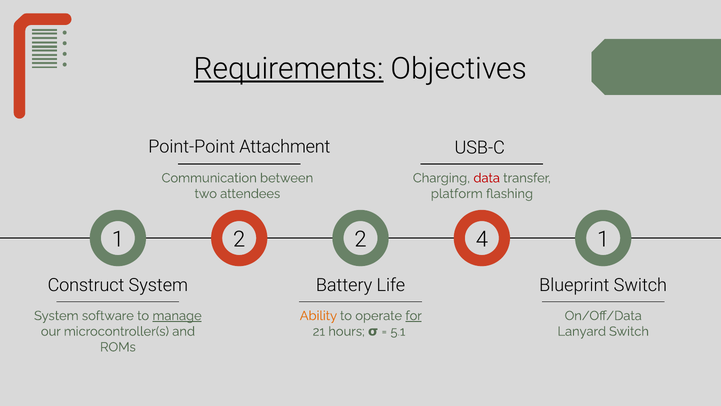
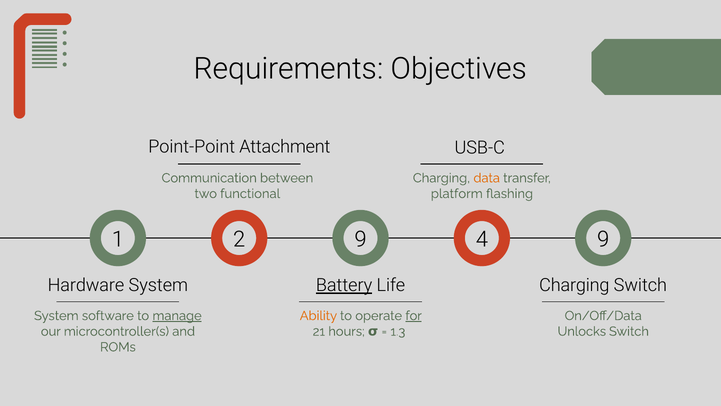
Requirements underline: present -> none (289, 69)
data colour: red -> orange (487, 178)
attendees: attendees -> functional (250, 193)
2 2: 2 -> 9 (361, 239)
4 1: 1 -> 9 (603, 239)
Construct: Construct -> Hardware (86, 285)
Battery underline: none -> present (344, 285)
Blueprint: Blueprint -> Charging (574, 285)
5.1: 5.1 -> 1.3 (398, 331)
Lanyard: Lanyard -> Unlocks (582, 331)
